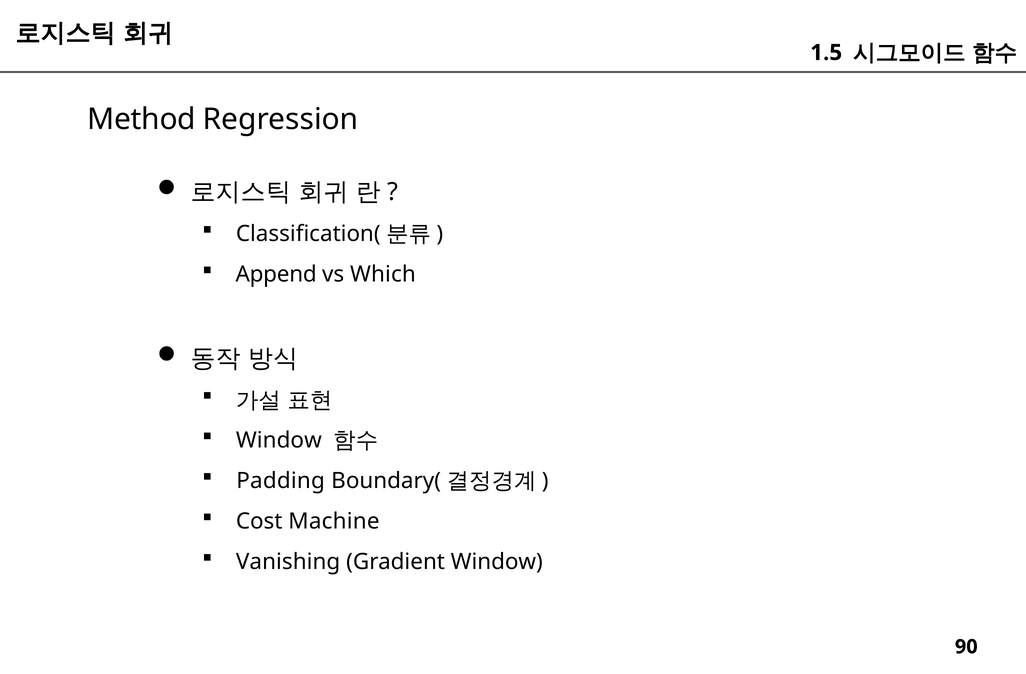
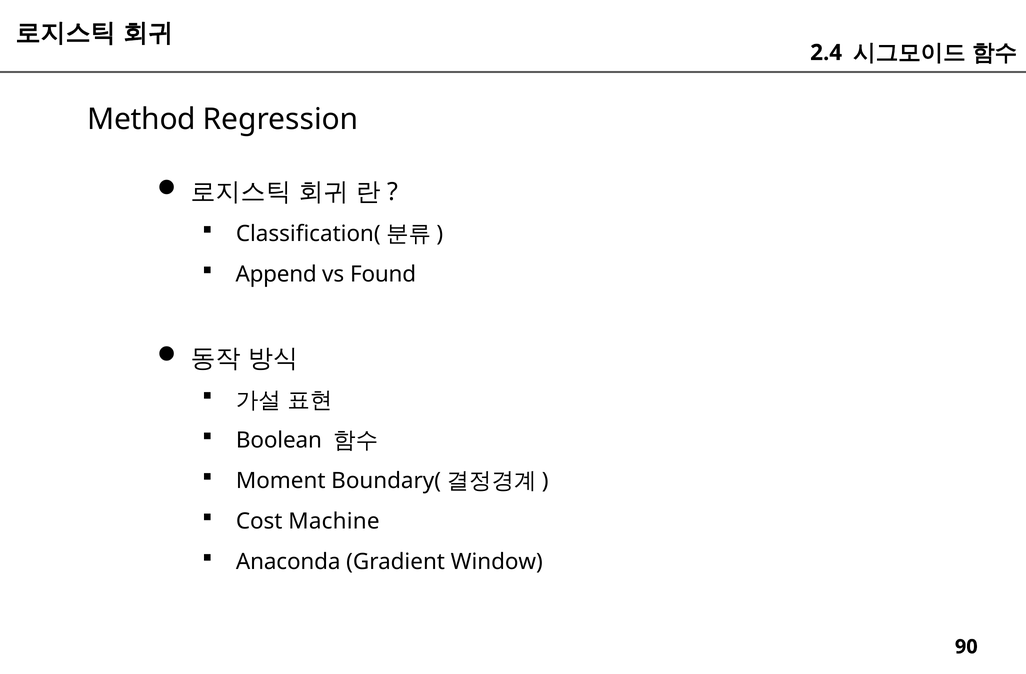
1.5: 1.5 -> 2.4 (826, 53)
Which: Which -> Found (383, 274)
Window: Window -> Boolean (279, 440)
Padding: Padding -> Moment (281, 481)
Vanishing: Vanishing -> Anaconda (288, 562)
